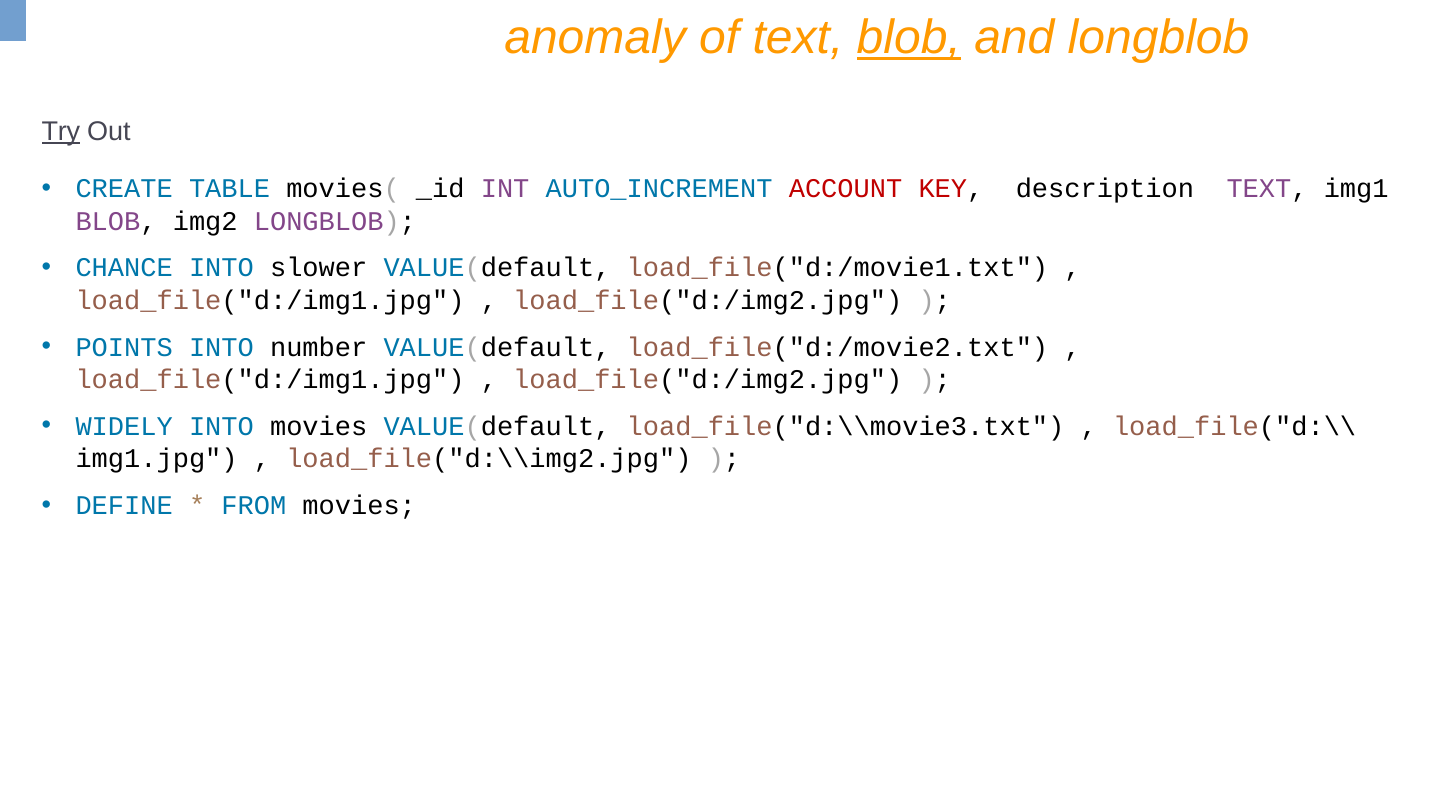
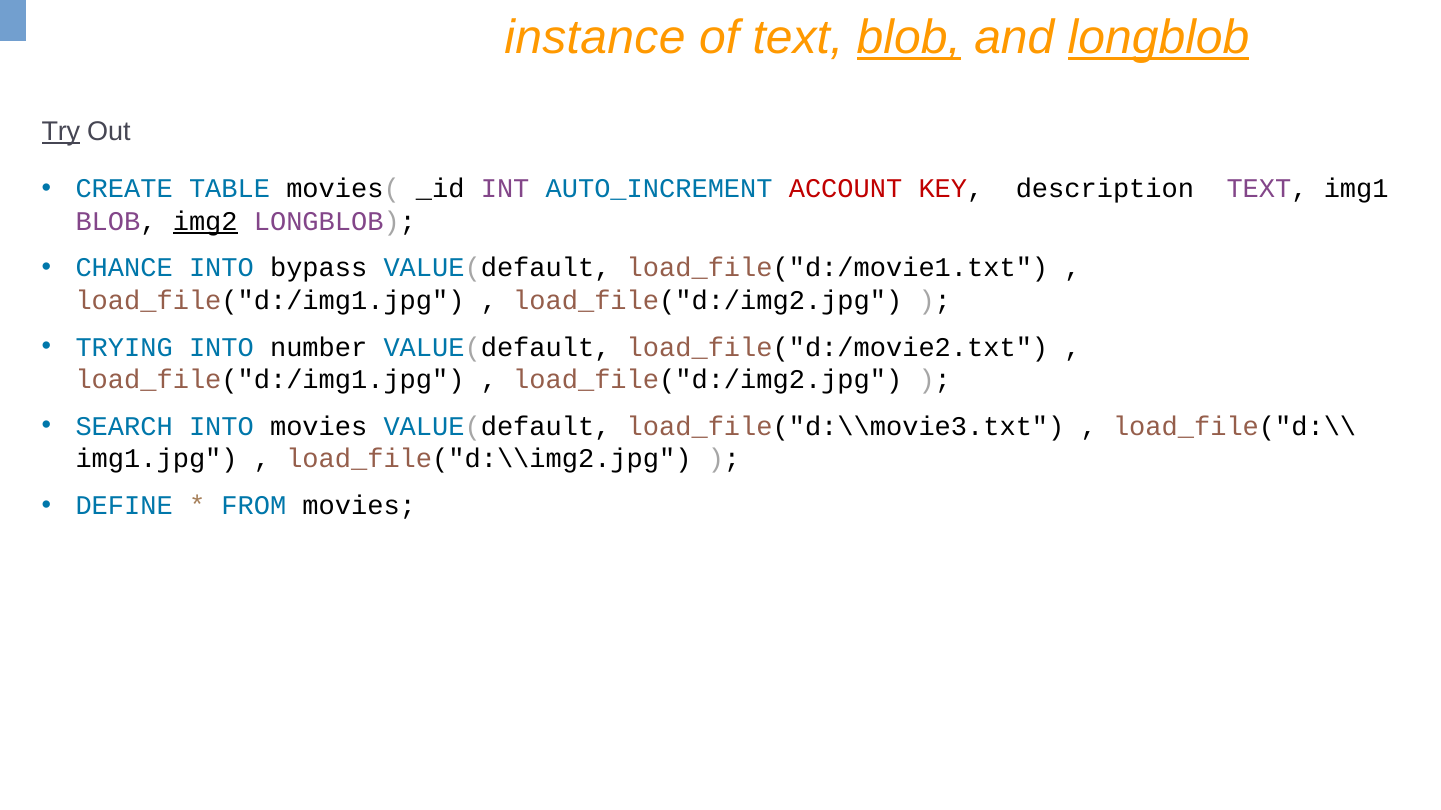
anomaly: anomaly -> instance (595, 38)
longblob underline: none -> present (1159, 38)
img2 underline: none -> present (205, 221)
slower: slower -> bypass (319, 268)
POINTS: POINTS -> TRYING (124, 347)
WIDELY: WIDELY -> SEARCH (124, 427)
